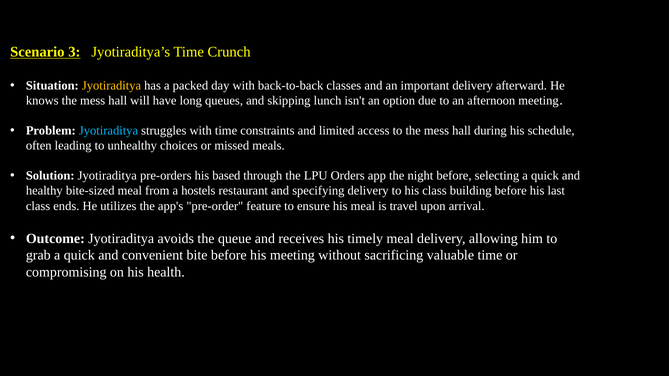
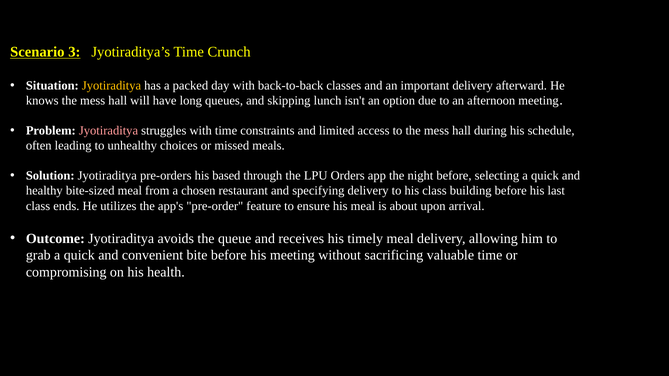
Jyotiraditya colour: light blue -> pink (108, 131)
hostels: hostels -> chosen (198, 191)
travel: travel -> about (404, 206)
